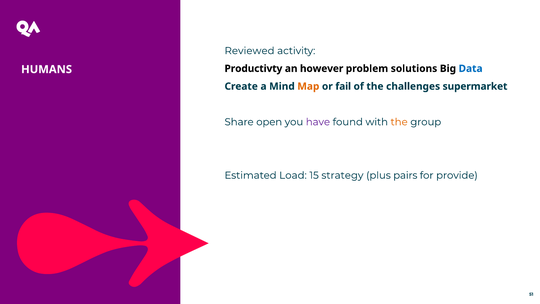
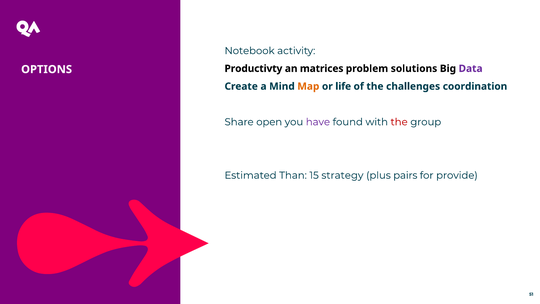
Reviewed: Reviewed -> Notebook (250, 51)
however: however -> matrices (322, 69)
Data colour: blue -> purple (471, 69)
HUMANS: HUMANS -> OPTIONS (47, 69)
fail: fail -> life (343, 86)
supermarket: supermarket -> coordination (475, 86)
the colour: orange -> red (399, 122)
Load: Load -> Than (293, 175)
